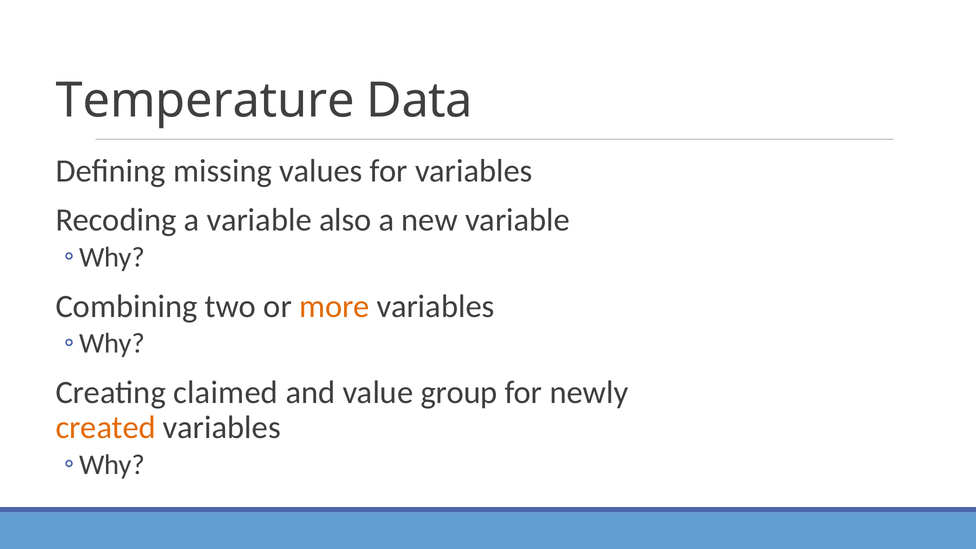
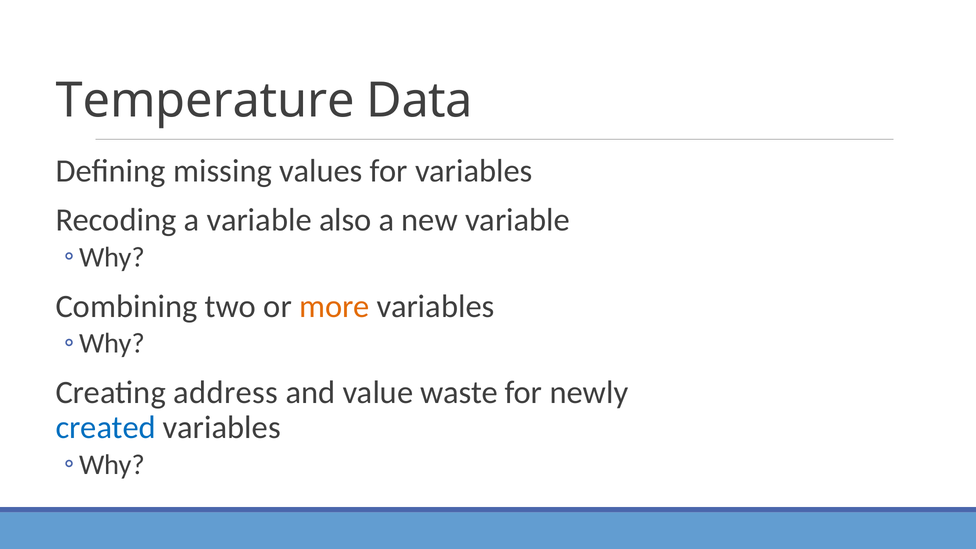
claimed: claimed -> address (226, 393)
group: group -> waste (459, 393)
created colour: orange -> blue (106, 428)
